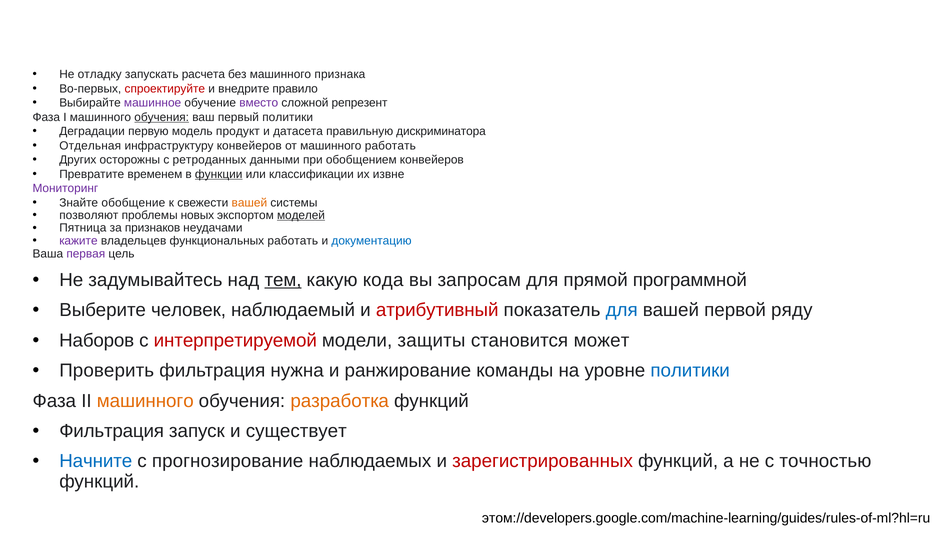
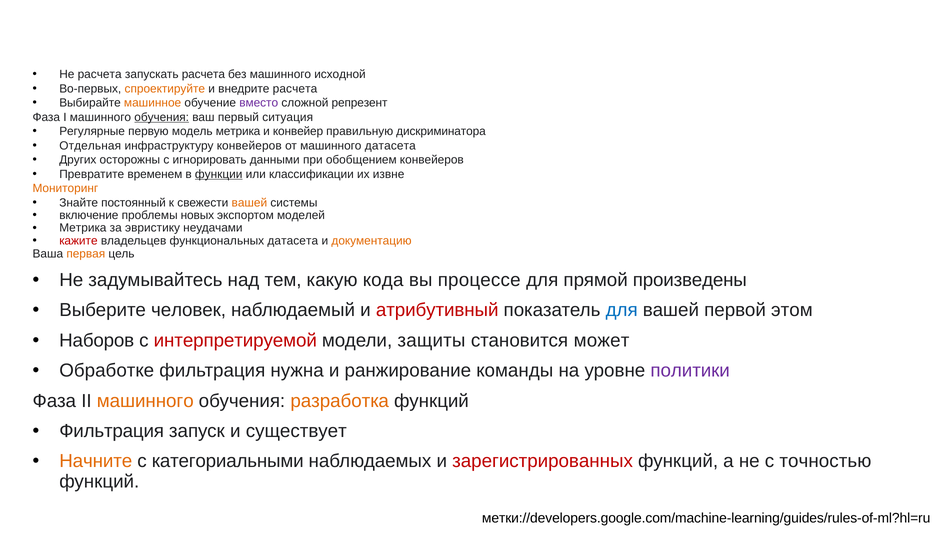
Не отладку: отладку -> расчета (100, 75)
признака: признака -> исходной (340, 75)
спроектируйте colour: red -> orange (165, 89)
внедрите правило: правило -> расчета (295, 89)
машинное colour: purple -> orange (153, 103)
первый политики: политики -> ситуация (288, 117)
Деградации: Деградации -> Регулярные (92, 132)
модель продукт: продукт -> метрика (238, 132)
датасета: датасета -> конвейер (298, 132)
машинного работать: работать -> датасета (390, 146)
ретроданных: ретроданных -> игнорировать (210, 160)
Мониторинг colour: purple -> orange (65, 189)
обобщение: обобщение -> постоянный (133, 203)
позволяют: позволяют -> включение (89, 215)
моделей underline: present -> none (301, 215)
Пятница: Пятница -> Метрика (83, 228)
признаков: признаков -> эвристику (153, 228)
кажите colour: purple -> red (78, 241)
функциональных работать: работать -> датасета (293, 241)
документацию colour: blue -> orange (372, 241)
первая colour: purple -> orange (86, 254)
тем underline: present -> none (283, 280)
запросам: запросам -> процессе (479, 280)
программной: программной -> произведены (690, 280)
ряду: ряду -> этом (792, 310)
Проверить: Проверить -> Обработке (107, 371)
политики colour: blue -> purple (690, 371)
Начните colour: blue -> orange (96, 462)
прогнозирование: прогнозирование -> категориальными (228, 462)
этом://developers.google.com/machine-learning/guides/rules-of-ml?hl=ru: этом://developers.google.com/machine-learning/guides/rules-of-ml?hl=ru -> метки://developers.google.com/machine-learning/guides/rules-of-ml?hl=ru (706, 519)
